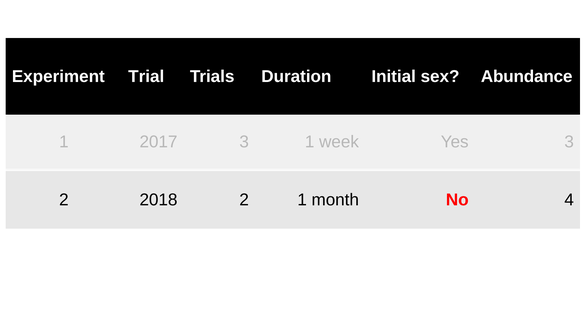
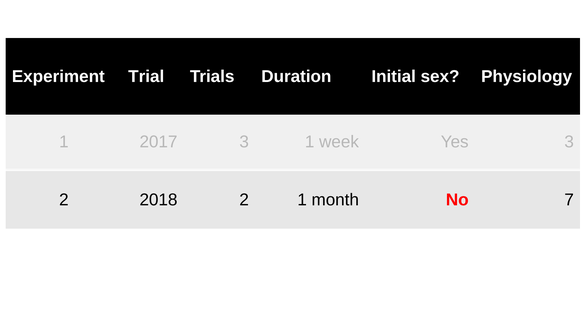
Abundance: Abundance -> Physiology (527, 77)
month No 4: 4 -> 7 (569, 200)
